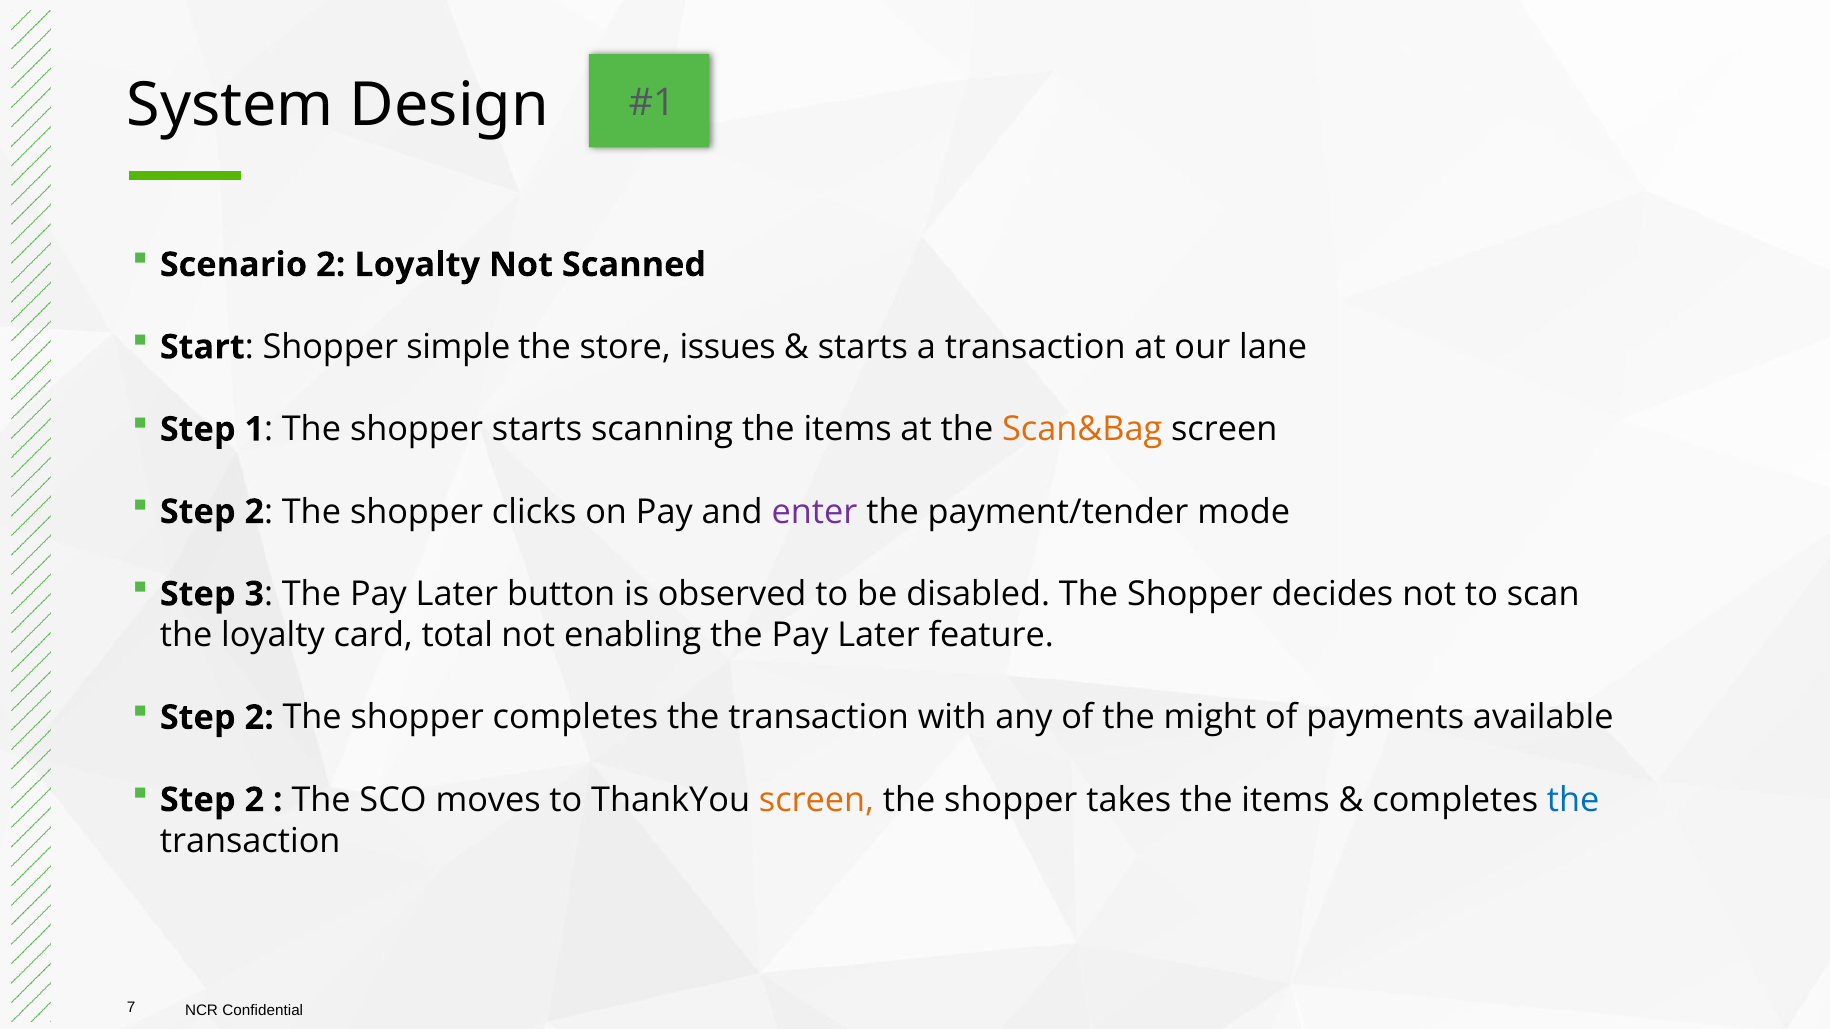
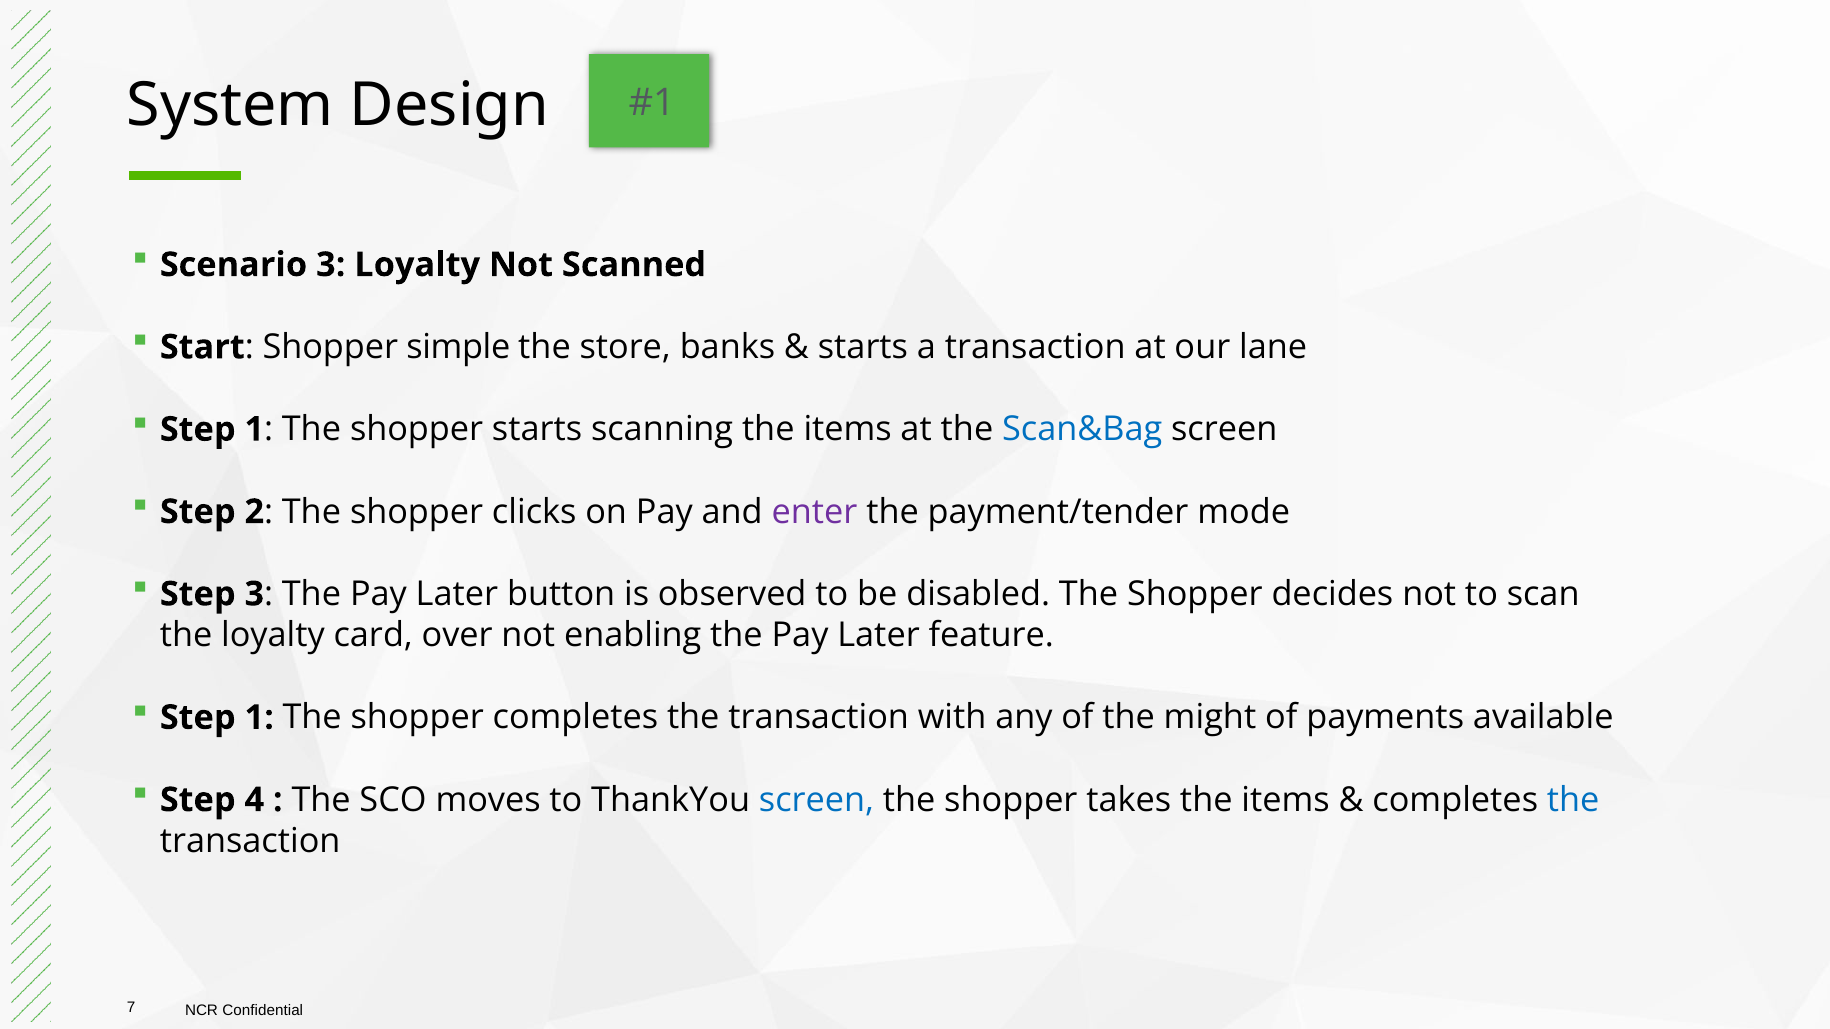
Scenario 2: 2 -> 3 (331, 265)
issues: issues -> banks (727, 347)
Scan&Bag colour: orange -> blue (1082, 430)
total: total -> over (457, 635)
2: 2 -> 1 (259, 718)
2: 2 -> 4 (254, 800)
screen colour: orange -> blue (816, 800)
